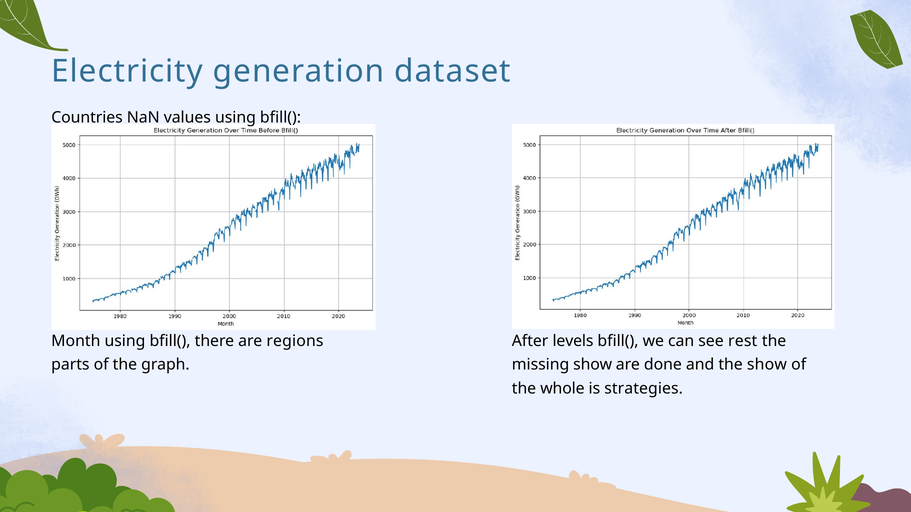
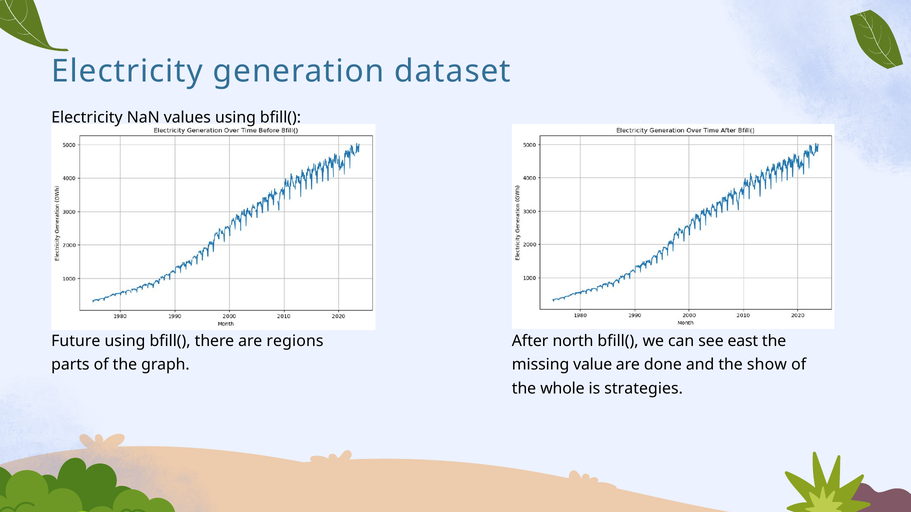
Countries: Countries -> Electricity (87, 118)
Month: Month -> Future (76, 341)
levels: levels -> north (573, 341)
rest: rest -> east (743, 341)
missing show: show -> value (593, 365)
